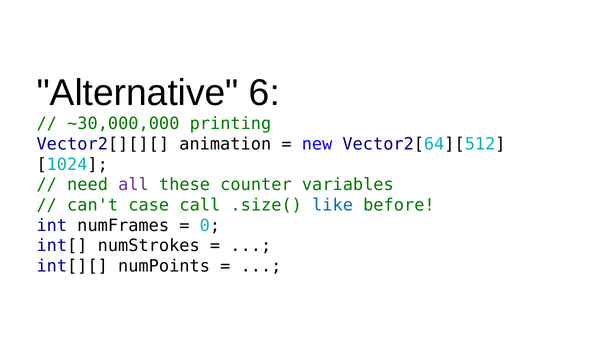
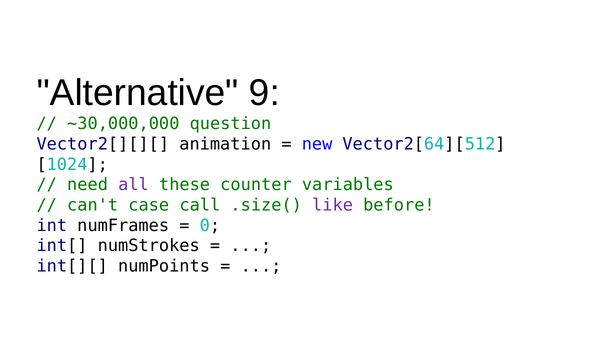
6: 6 -> 9 (264, 93)
printing: printing -> question (230, 124)
like colour: blue -> purple (333, 205)
